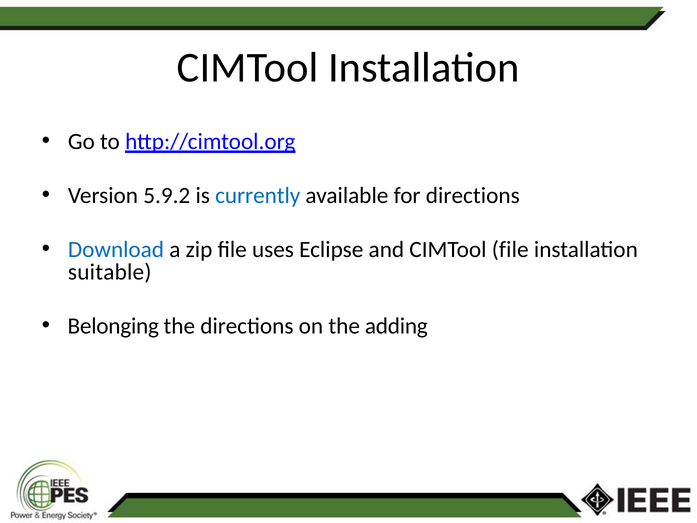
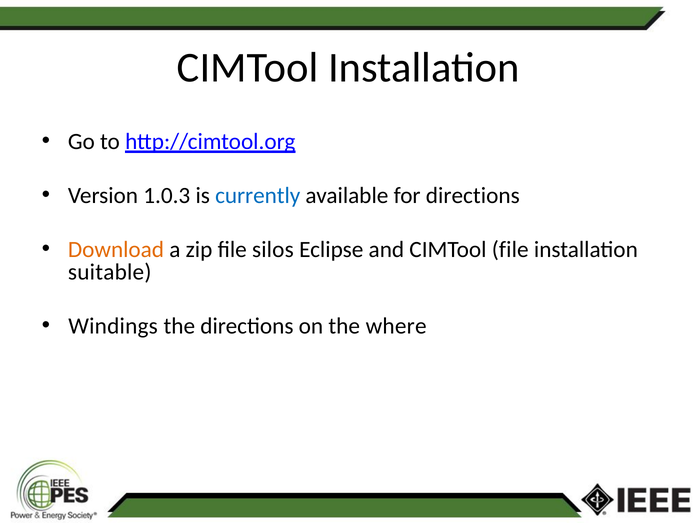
5.9.2: 5.9.2 -> 1.0.3 (167, 196)
Download colour: blue -> orange (116, 250)
uses: uses -> silos (273, 250)
Belonging: Belonging -> Windings (113, 326)
adding: adding -> where (396, 326)
